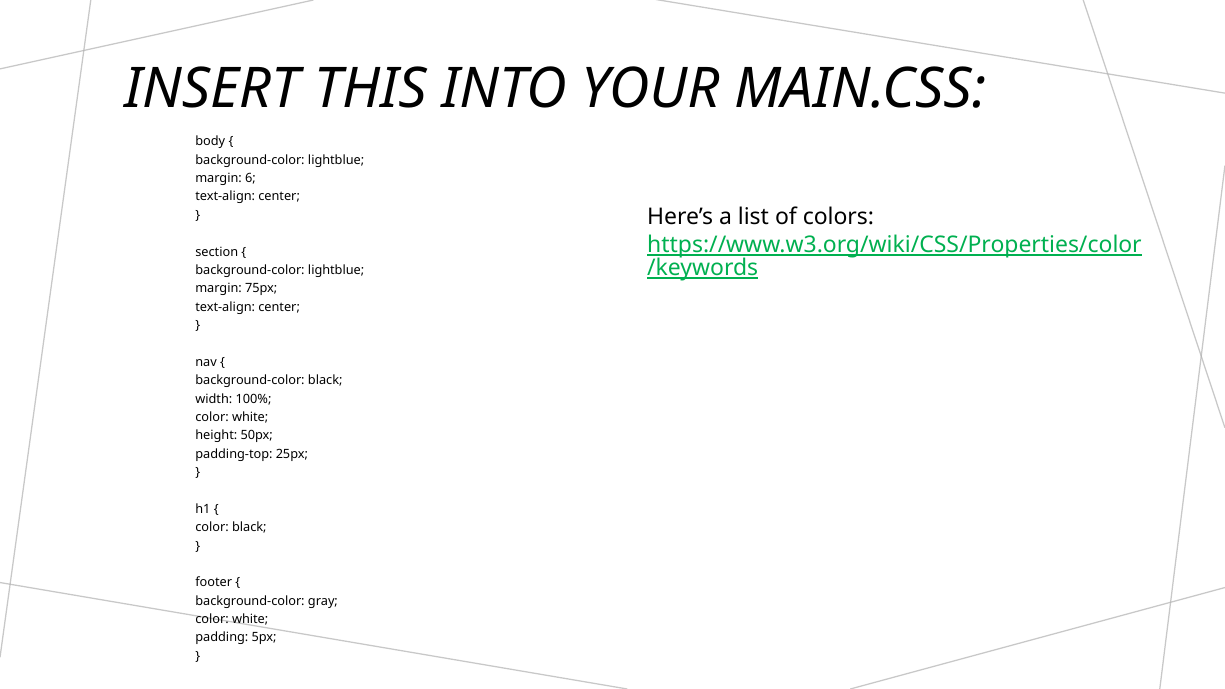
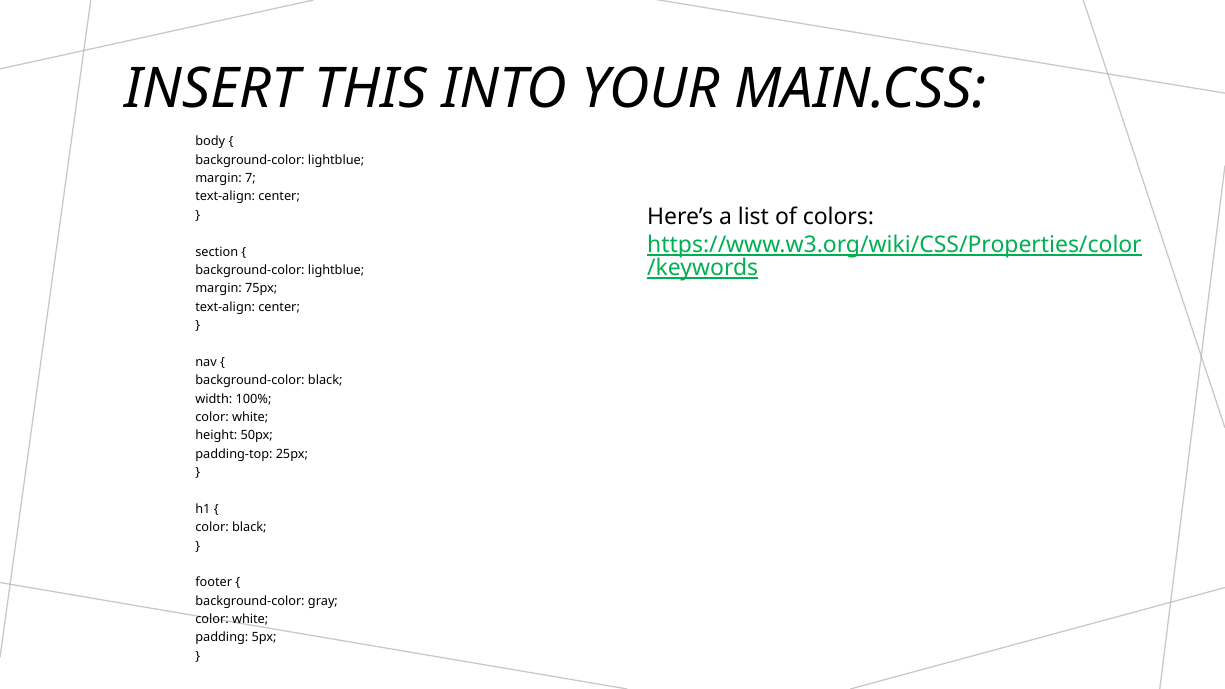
6: 6 -> 7 (251, 178)
